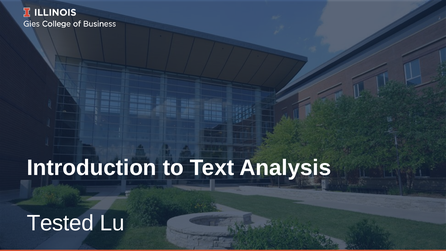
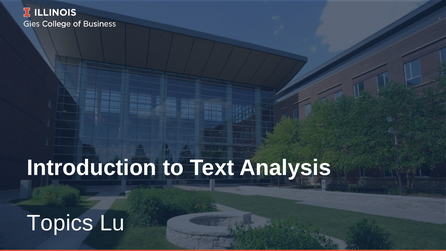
Tested: Tested -> Topics (60, 223)
